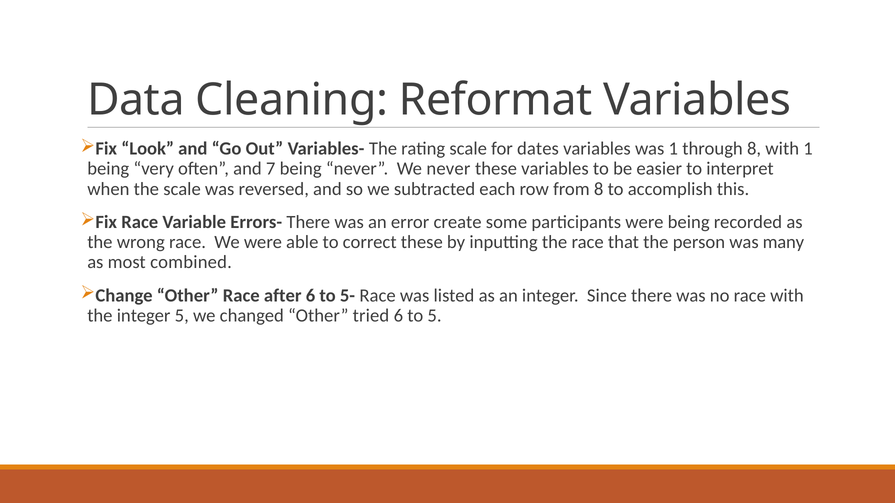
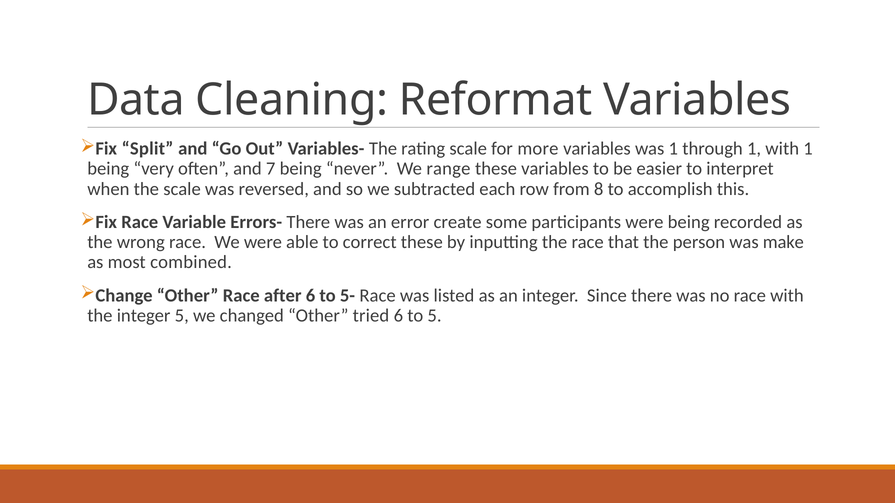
Look: Look -> Split (148, 149)
dates: dates -> more (538, 149)
through 8: 8 -> 1 (754, 149)
We never: never -> range (448, 169)
many: many -> make (783, 242)
